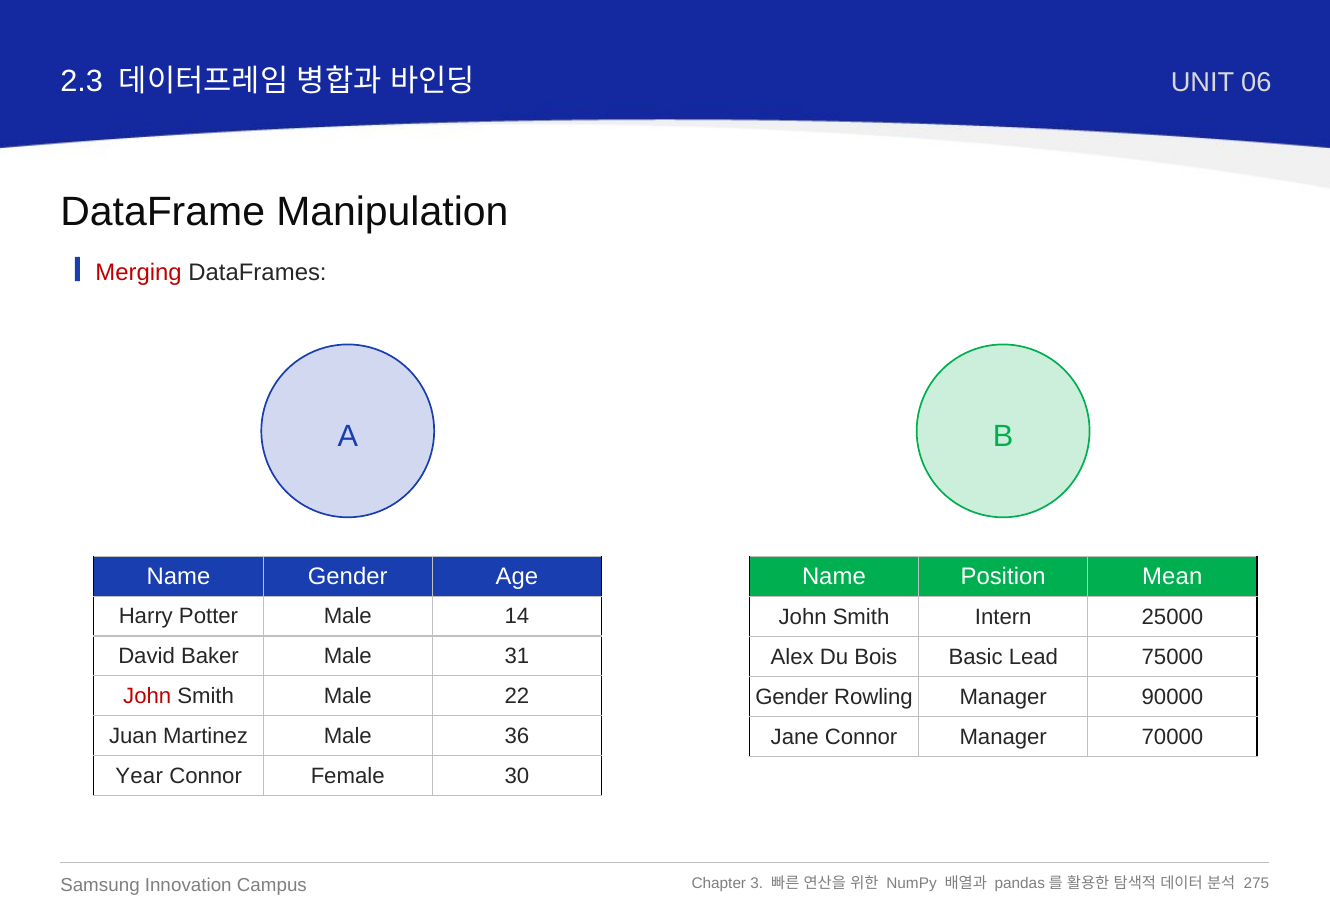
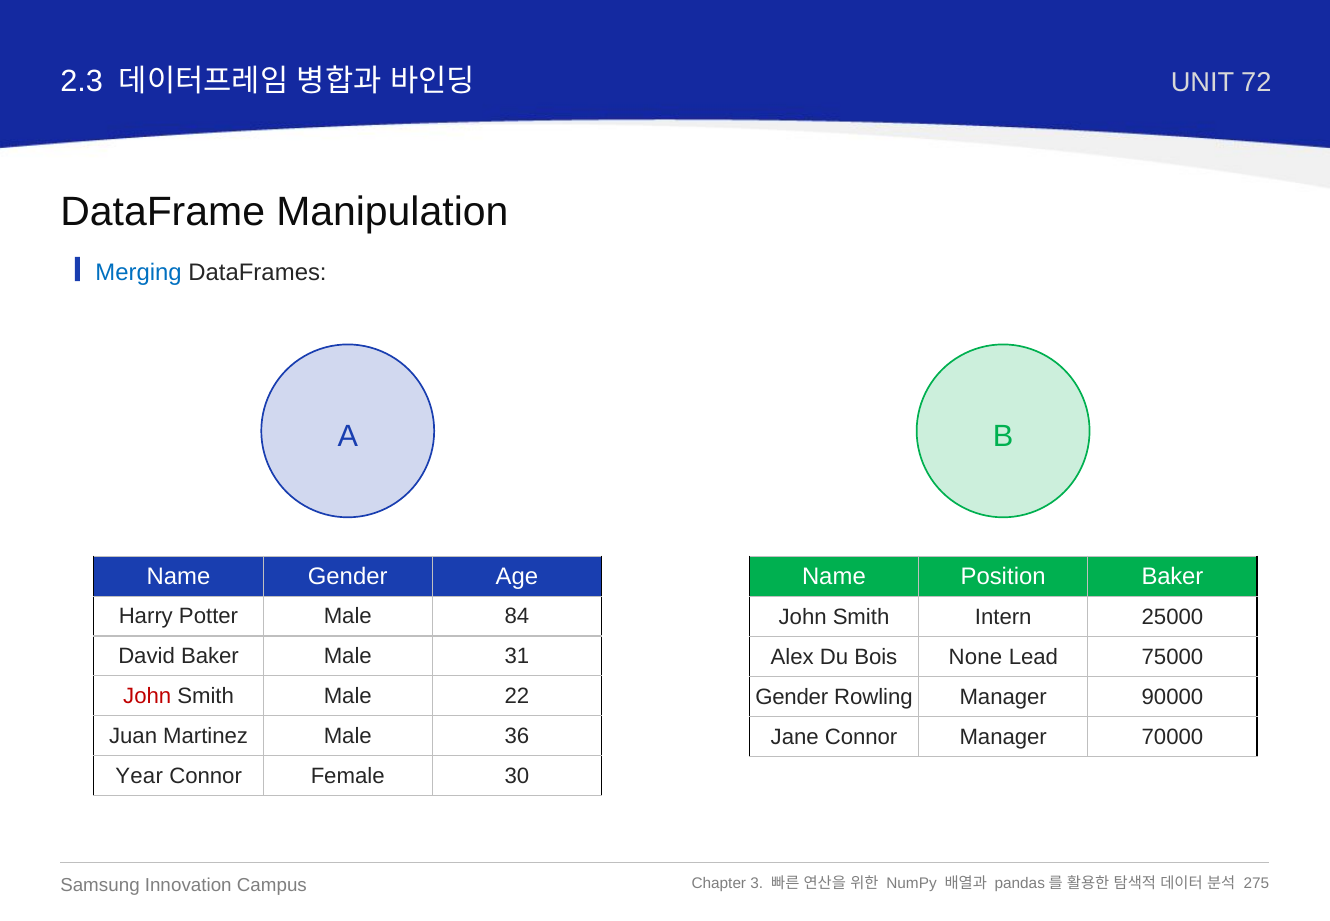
06: 06 -> 72 (1256, 83)
Merging colour: red -> blue (139, 272)
Position Mean: Mean -> Baker (1172, 577)
14: 14 -> 84 (517, 616)
Basic: Basic -> None (975, 657)
